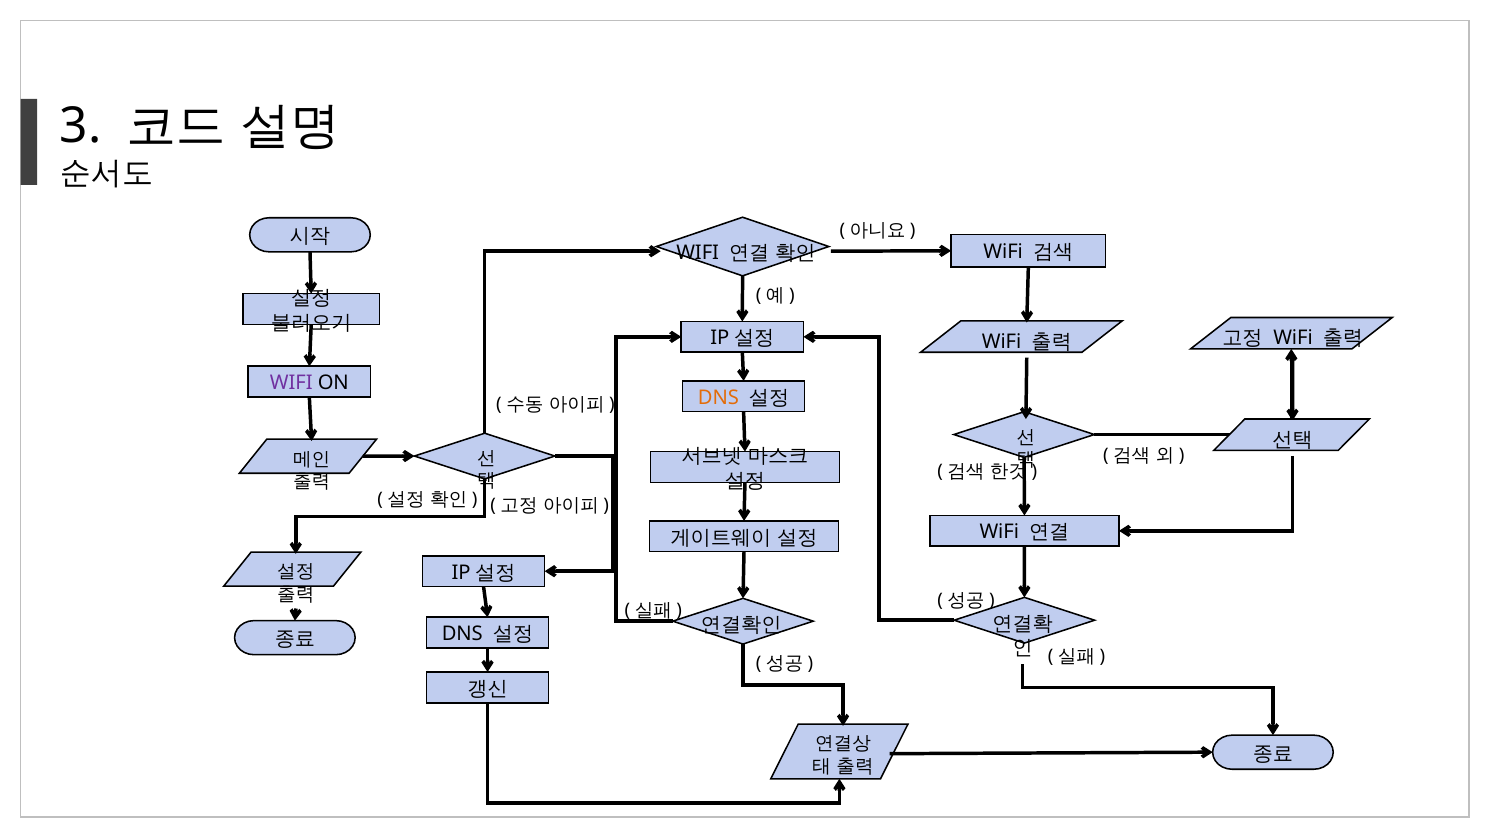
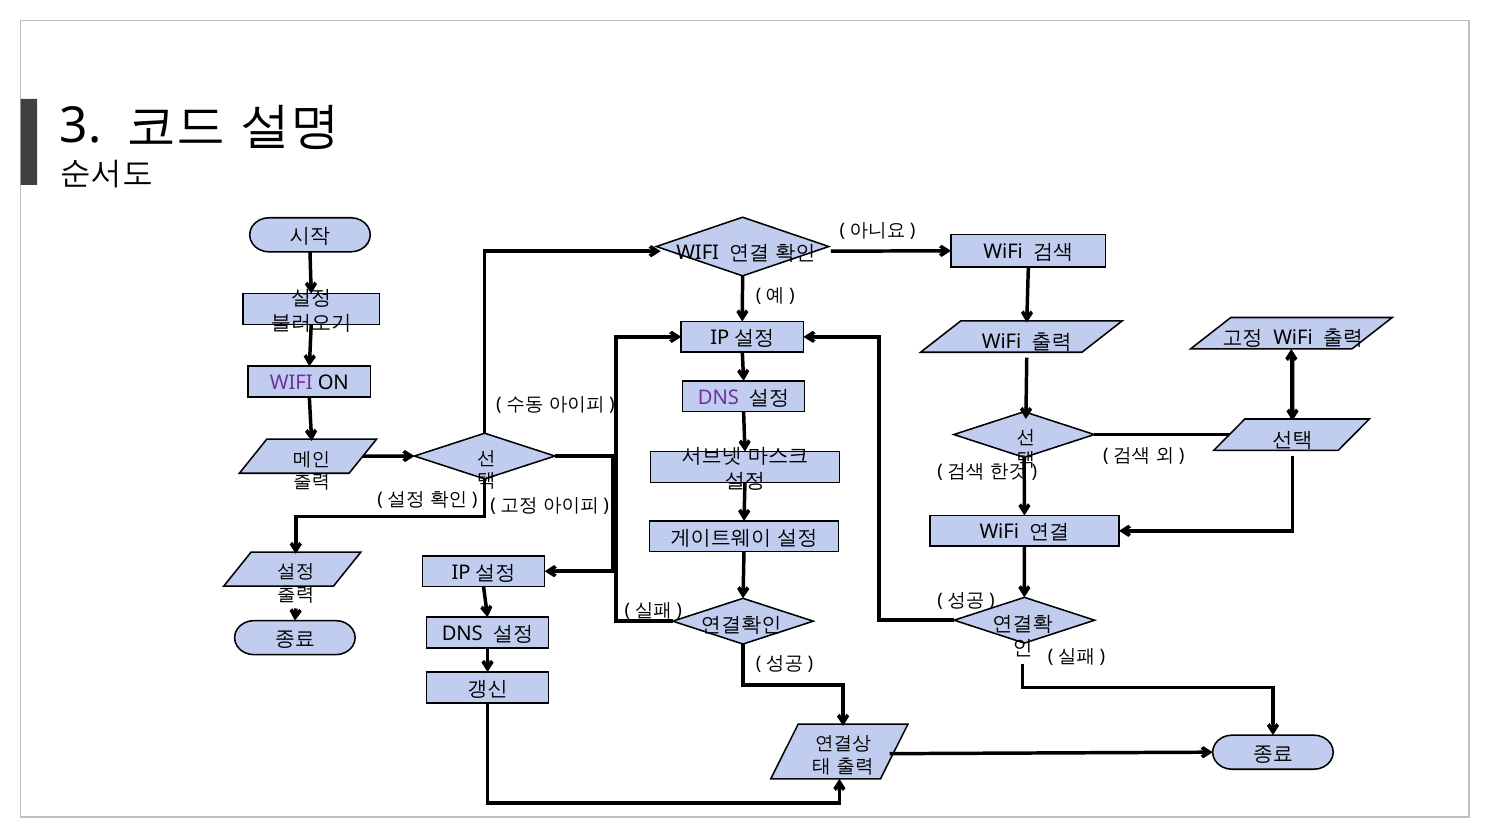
DNS colour: orange -> purple (718, 398)
